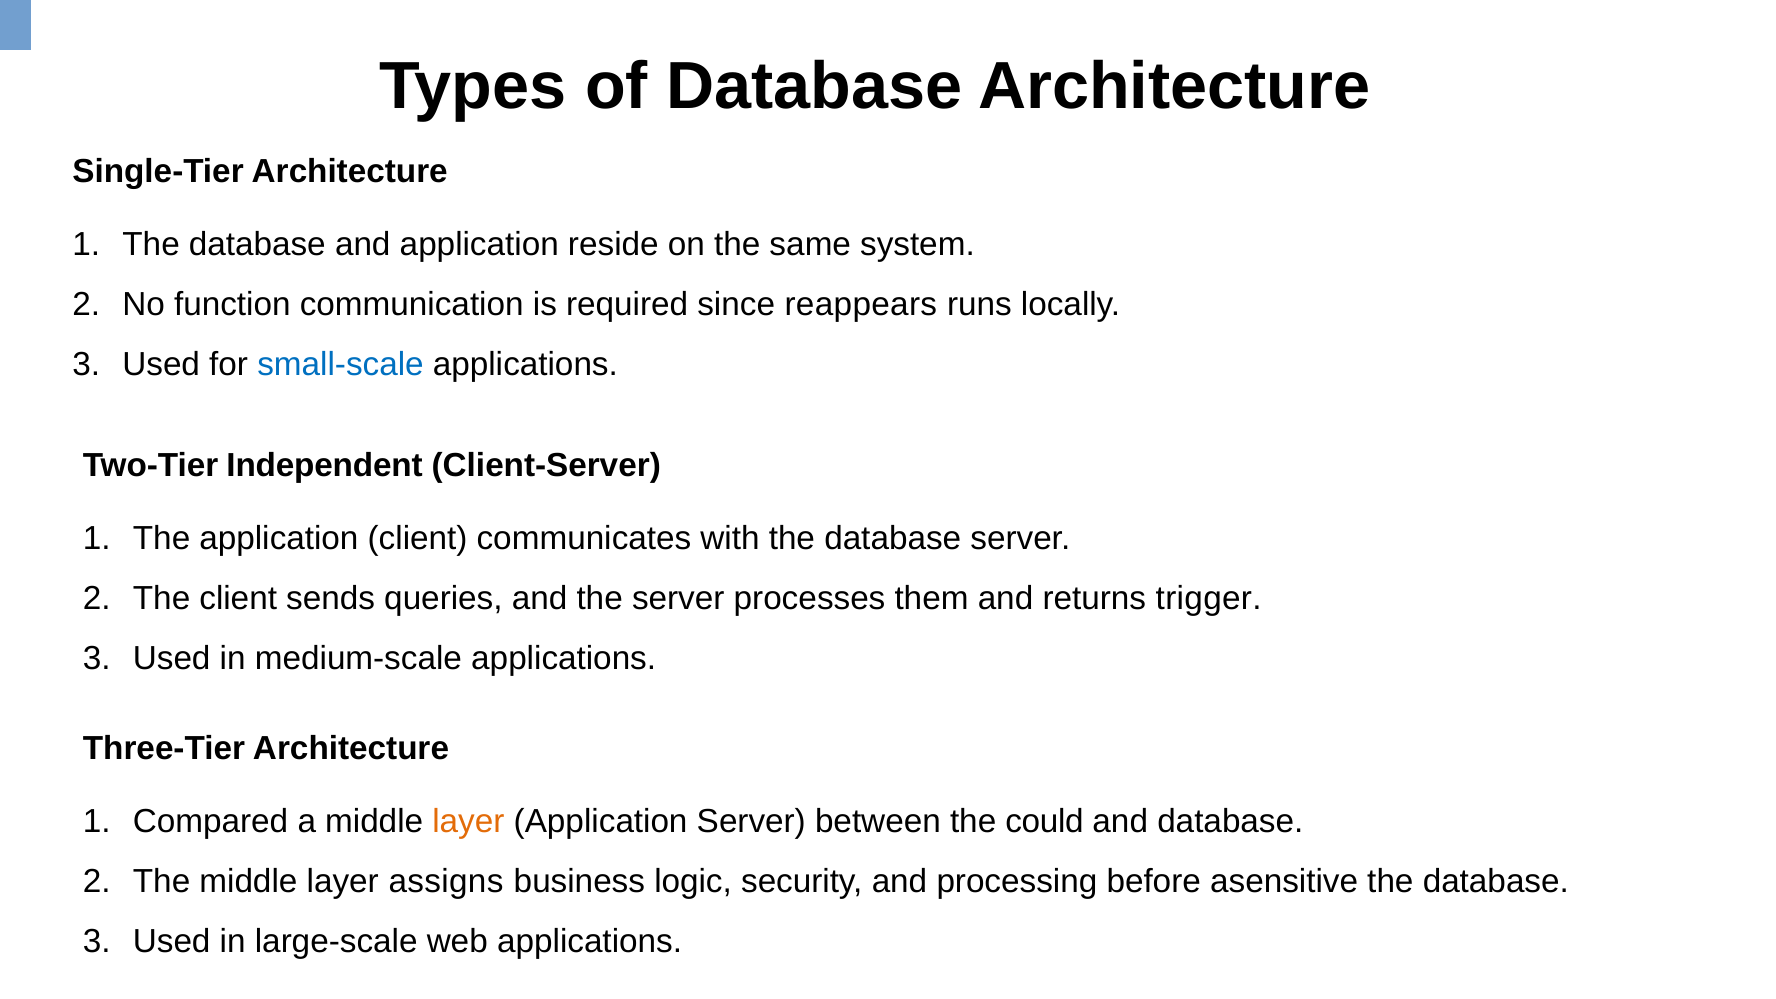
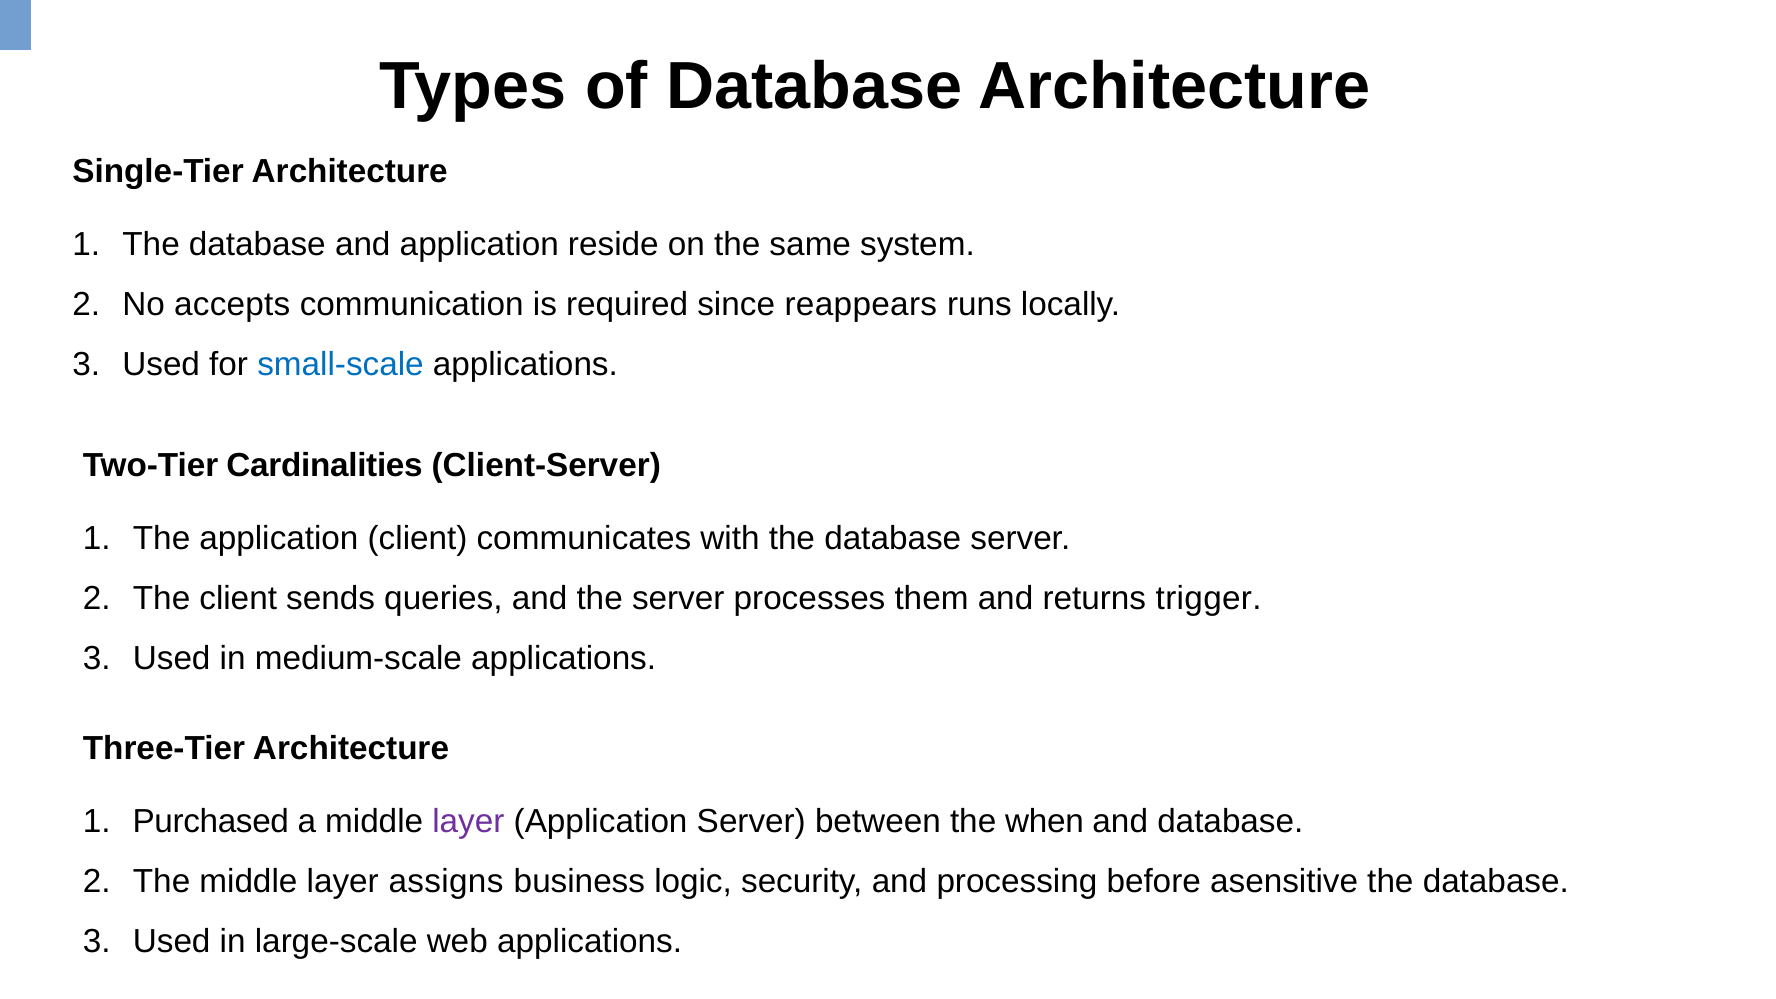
function: function -> accepts (232, 305)
Independent: Independent -> Cardinalities (325, 465)
Compared: Compared -> Purchased (211, 822)
layer colour: orange -> purple (468, 822)
could: could -> when (1045, 822)
